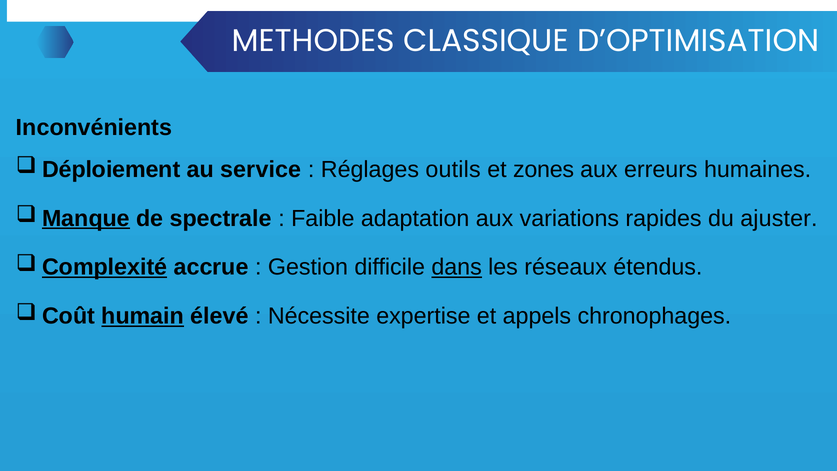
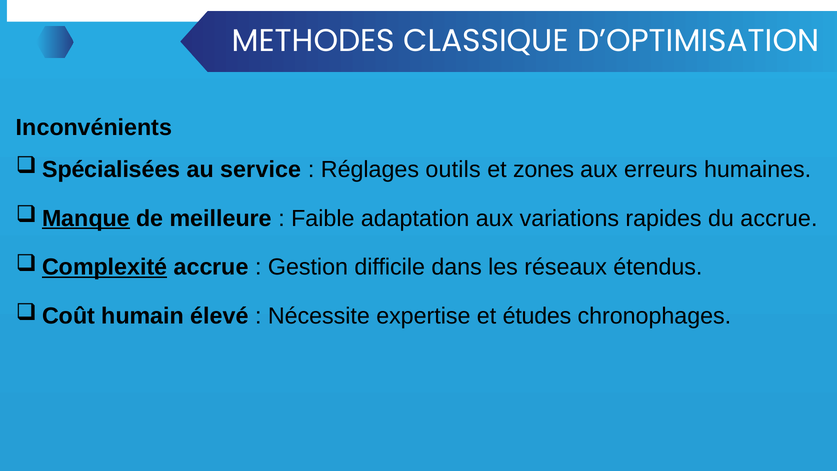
Déploiement: Déploiement -> Spécialisées (111, 170)
spectrale: spectrale -> meilleure (221, 218)
du ajuster: ajuster -> accrue (779, 218)
dans underline: present -> none (457, 267)
humain underline: present -> none (143, 316)
appels: appels -> études (537, 316)
